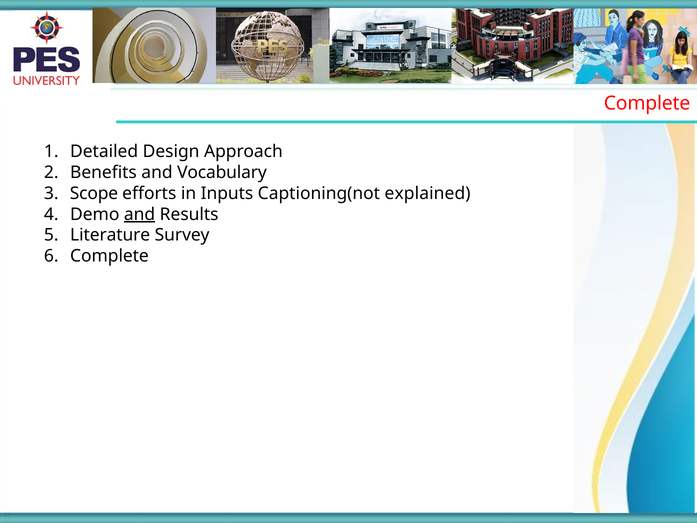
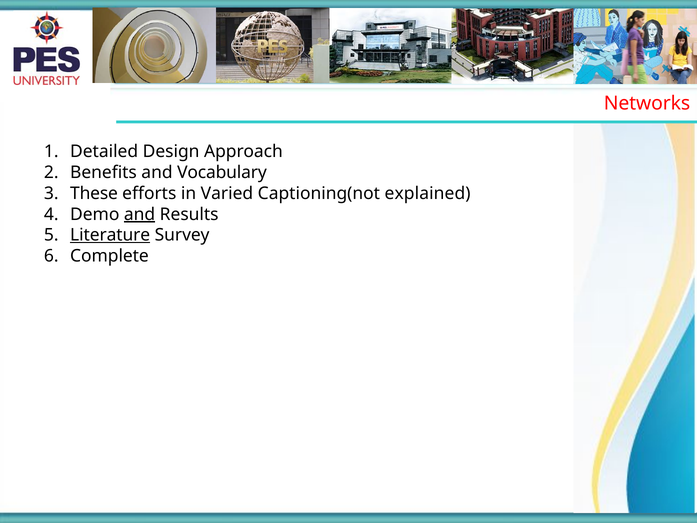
Complete: Complete -> Networks (647, 104)
Scope: Scope -> These (94, 193)
Inputs: Inputs -> Varied (227, 193)
Literature underline: none -> present (110, 235)
